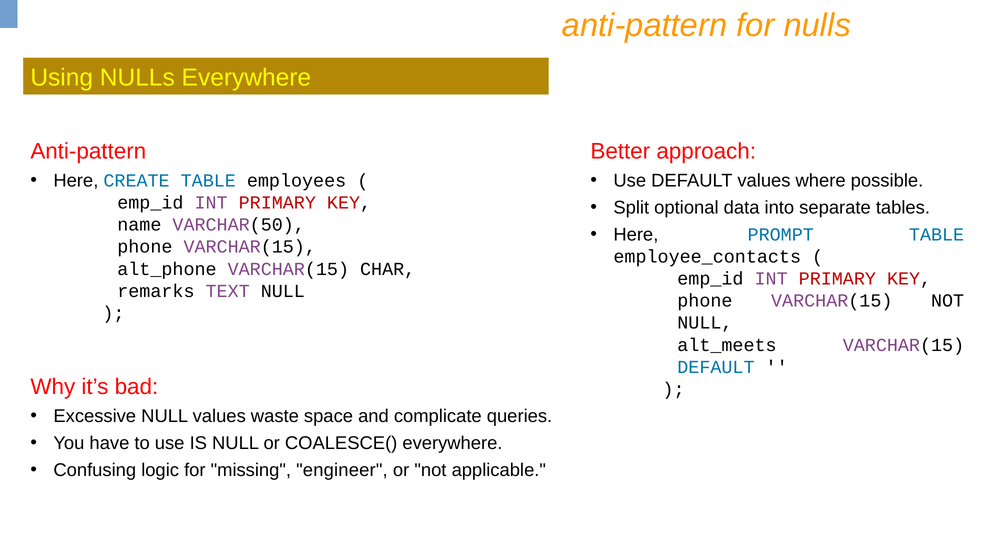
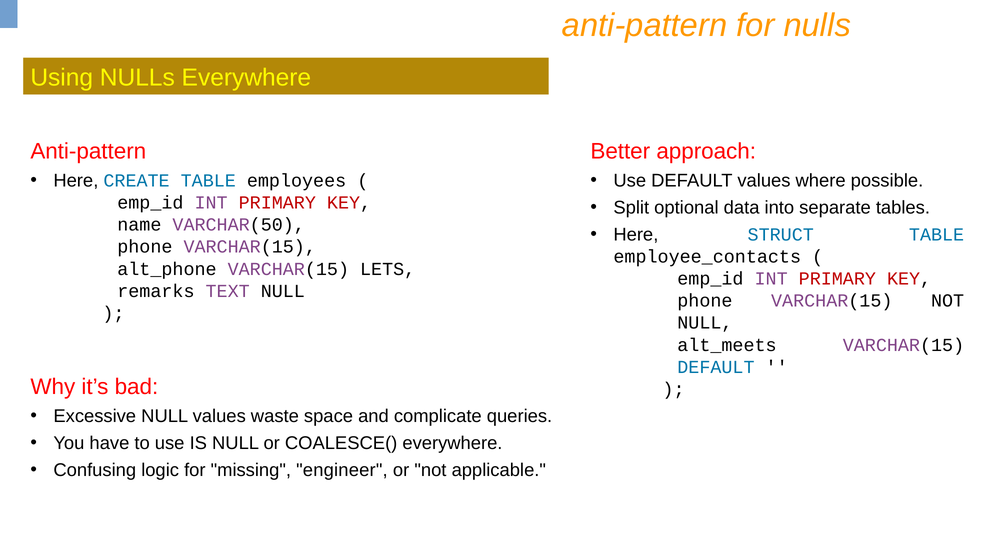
PROMPT: PROMPT -> STRUCT (781, 234)
CHAR: CHAR -> LETS (388, 269)
